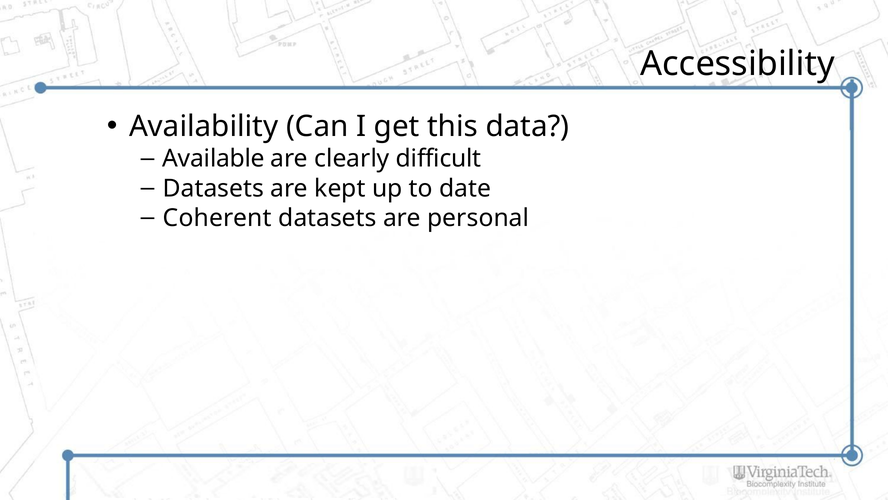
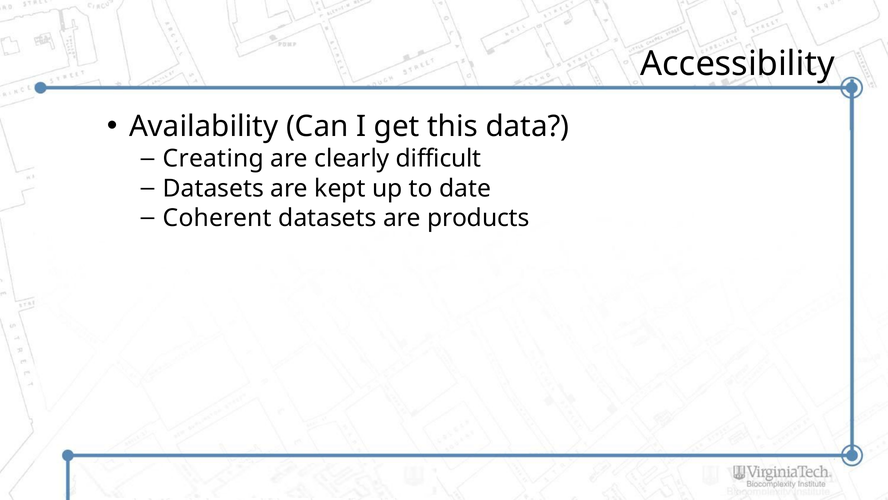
Available: Available -> Creating (213, 159)
personal: personal -> products (478, 218)
